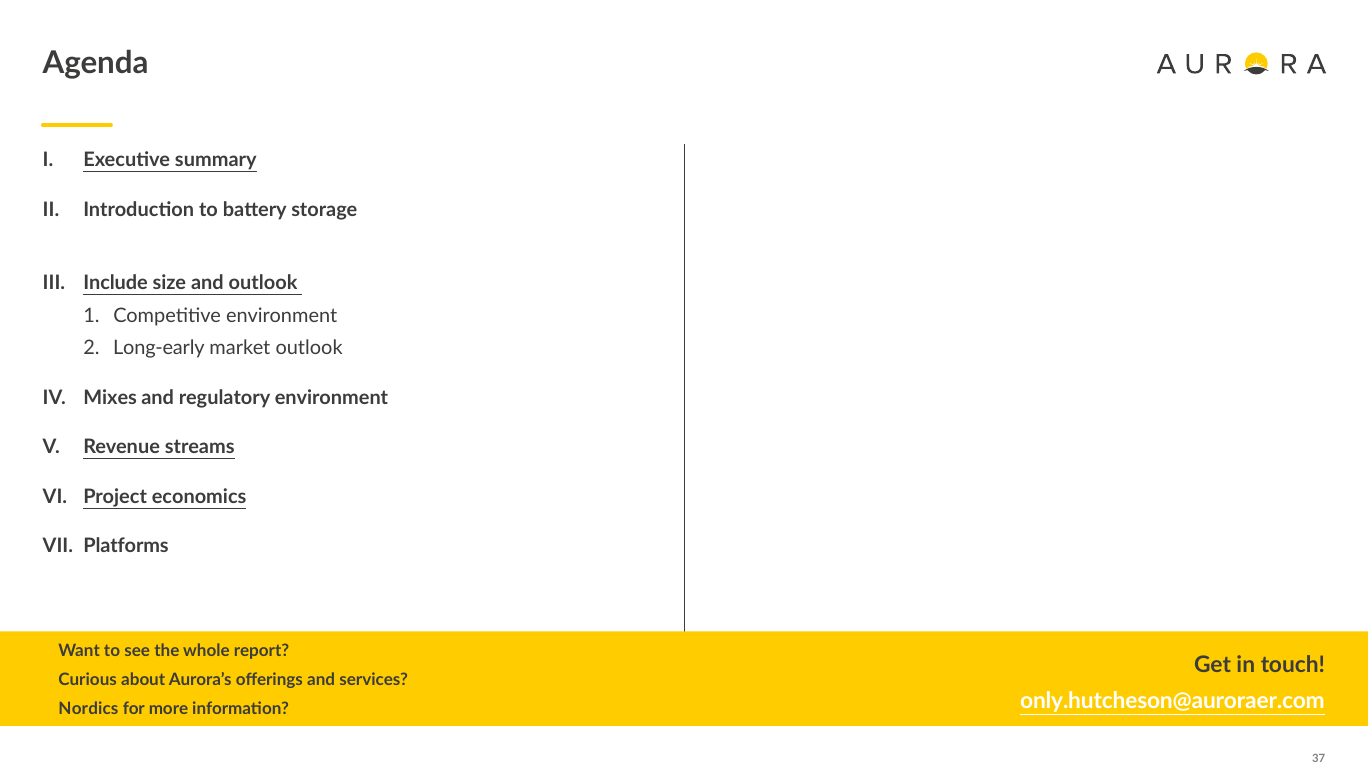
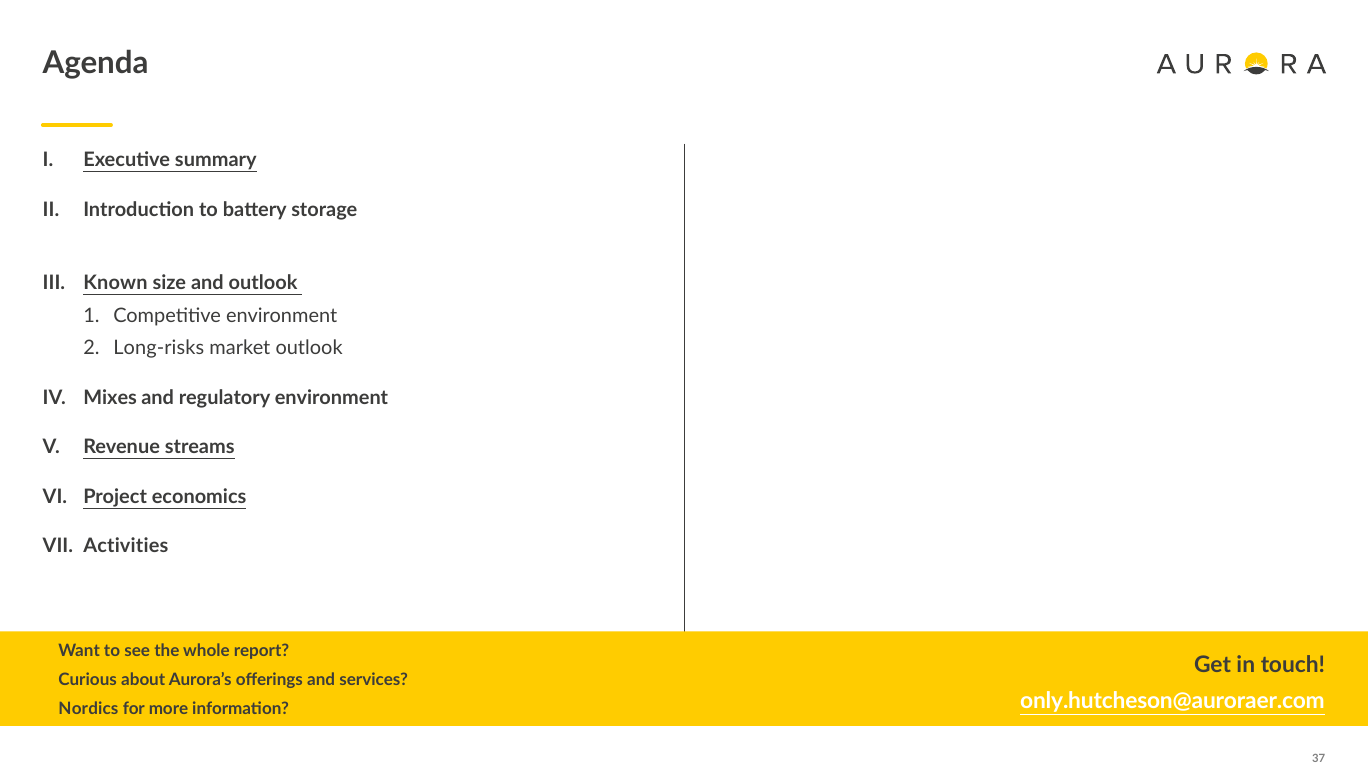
Include: Include -> Known (115, 283)
Long-early: Long-early -> Long-risks (159, 348)
Platforms: Platforms -> Activities (126, 547)
